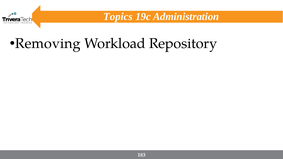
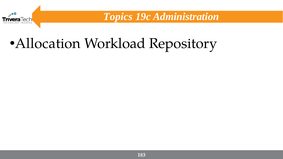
Removing: Removing -> Allocation (48, 44)
